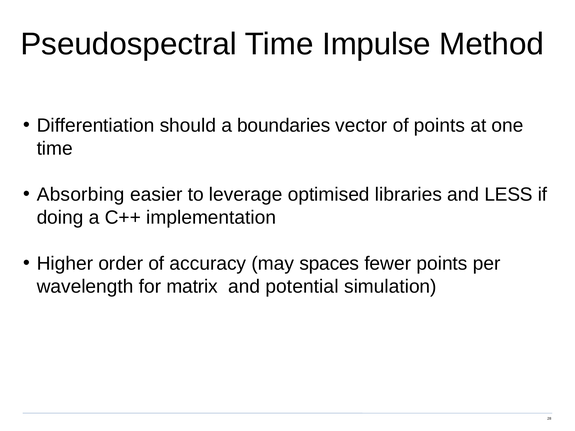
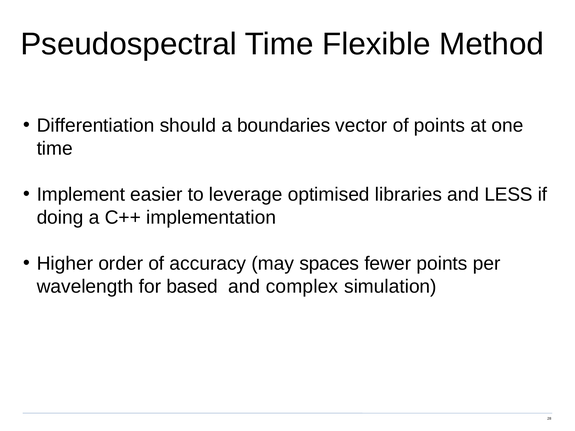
Impulse: Impulse -> Flexible (376, 44)
Absorbing: Absorbing -> Implement (81, 195)
matrix: matrix -> based (192, 287)
potential: potential -> complex (302, 287)
